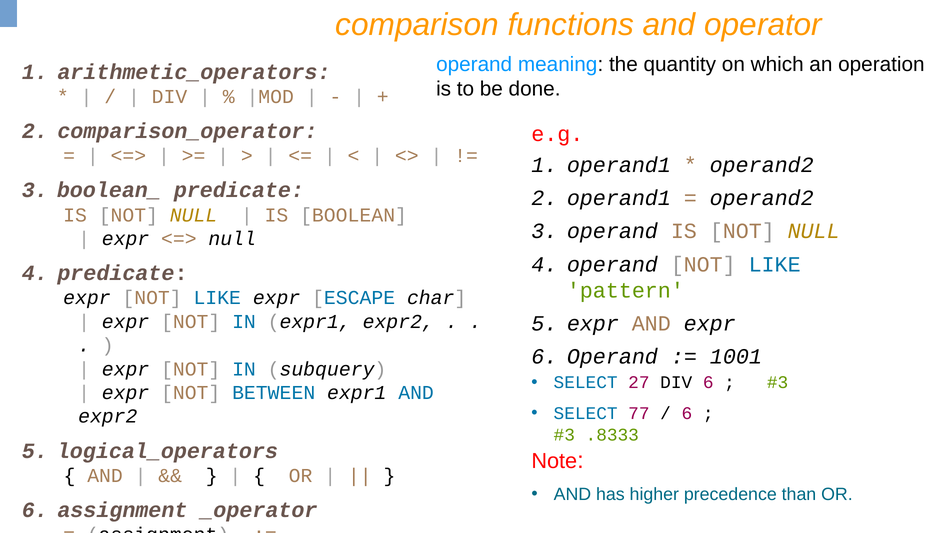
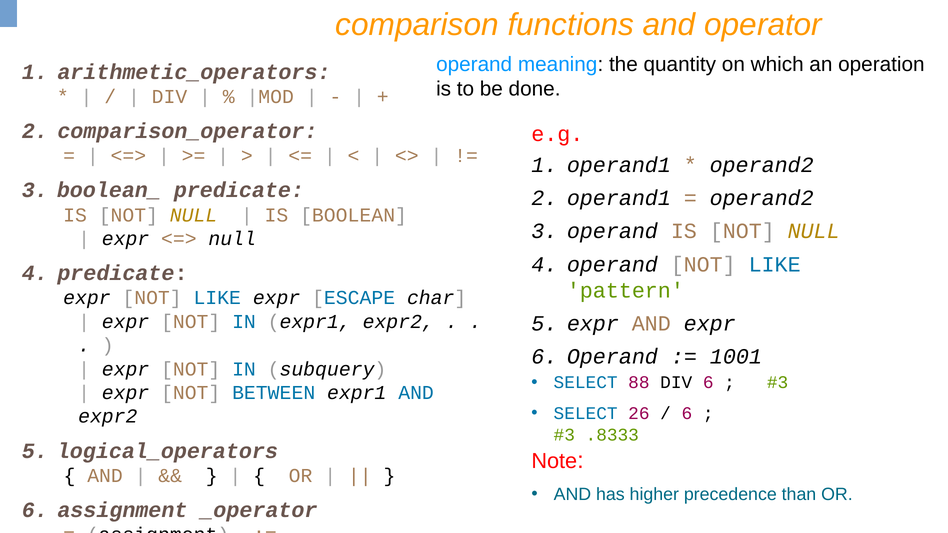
27: 27 -> 88 (639, 383)
77: 77 -> 26 (639, 414)
